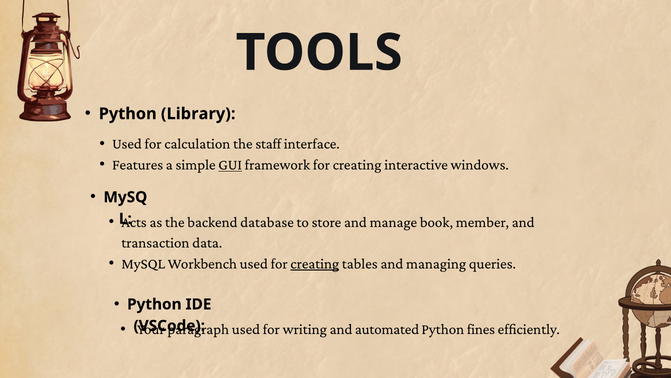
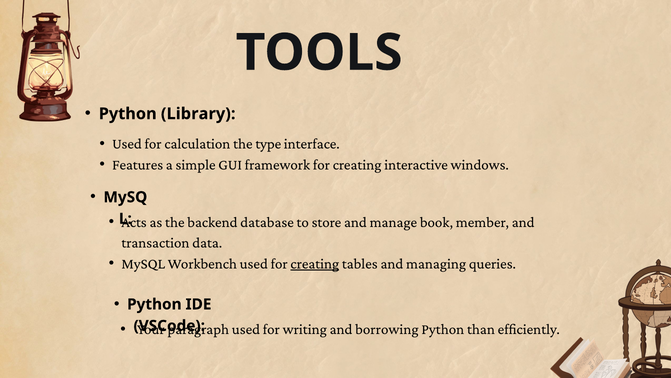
staff: staff -> type (268, 144)
GUI underline: present -> none (230, 165)
automated: automated -> borrowing (387, 329)
fines: fines -> than (481, 329)
